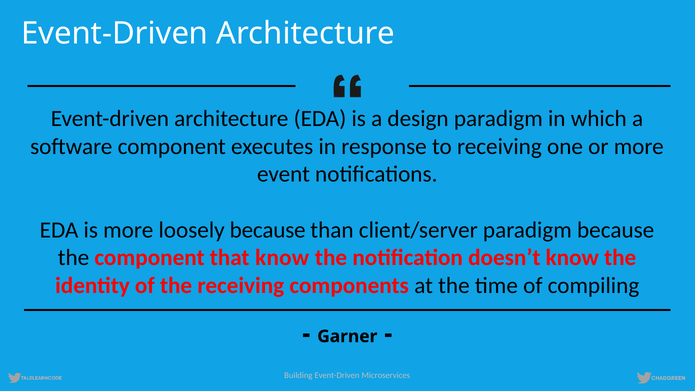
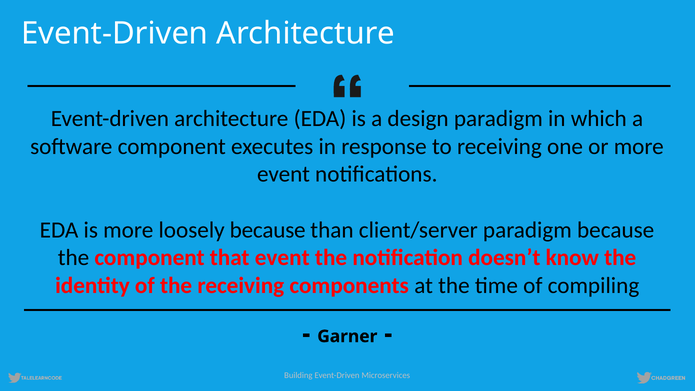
that know: know -> event (282, 258)
